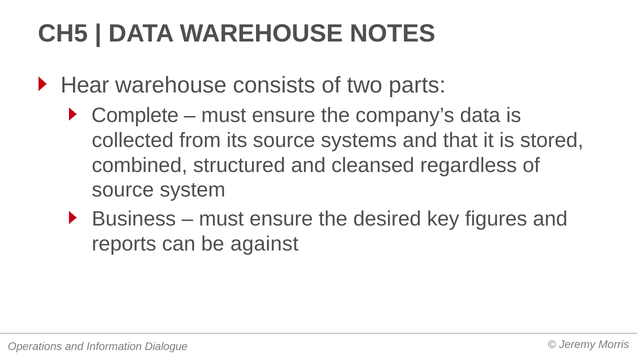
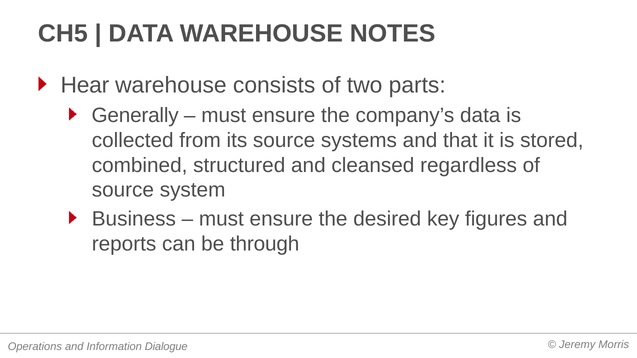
Complete: Complete -> Generally (135, 116)
against: against -> through (265, 244)
